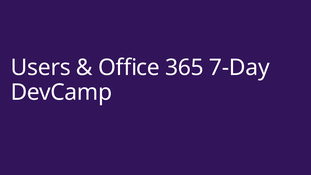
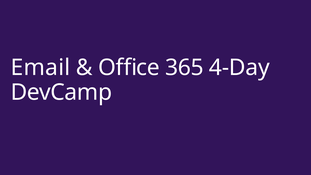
Users: Users -> Email (40, 68)
7-Day: 7-Day -> 4-Day (239, 68)
